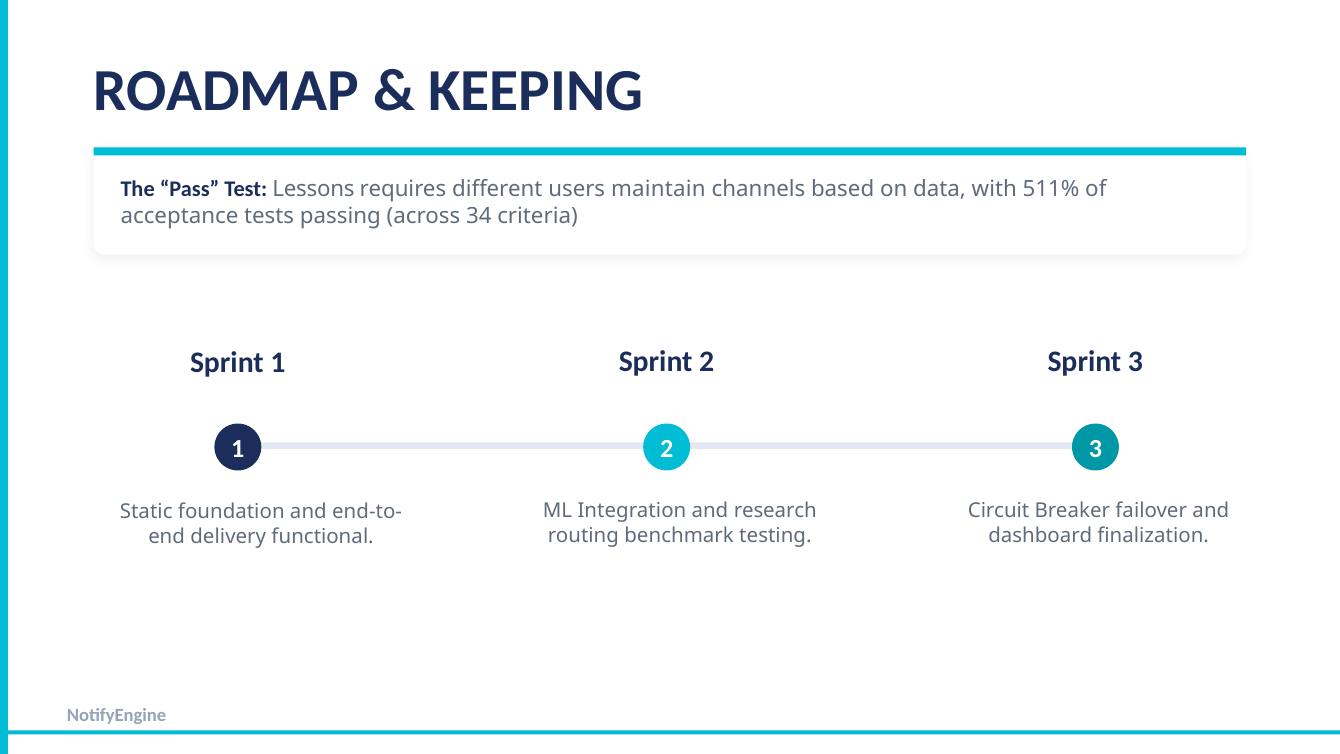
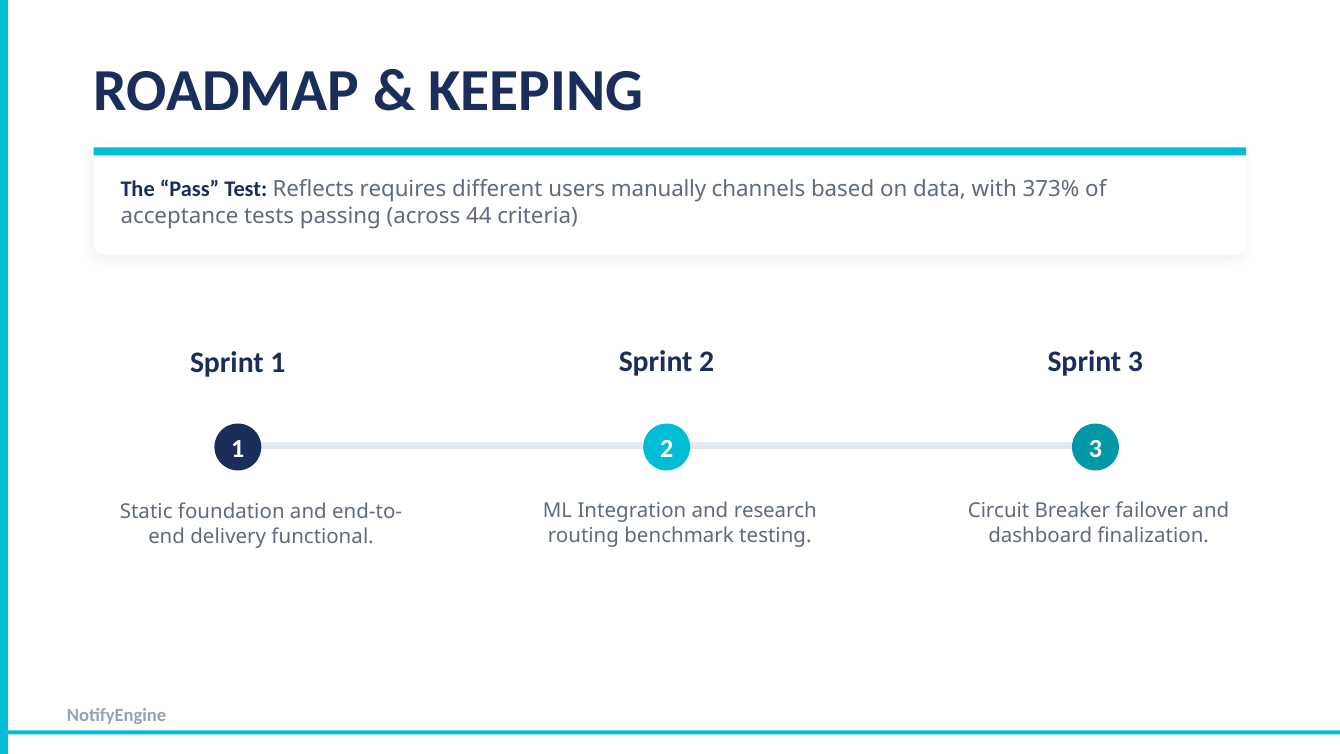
Lessons: Lessons -> Reflects (313, 189)
maintain: maintain -> manually (659, 189)
511%: 511% -> 373% (1051, 189)
34: 34 -> 44 (479, 216)
